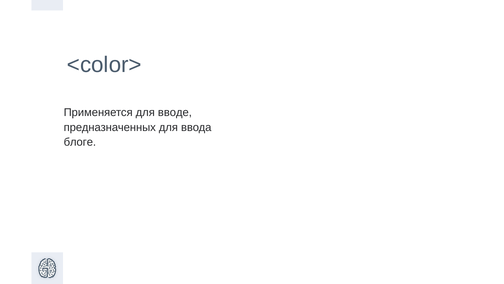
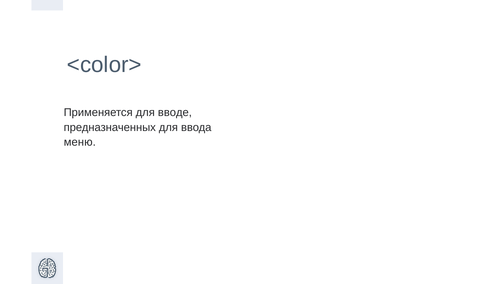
блоге: блоге -> меню (80, 142)
